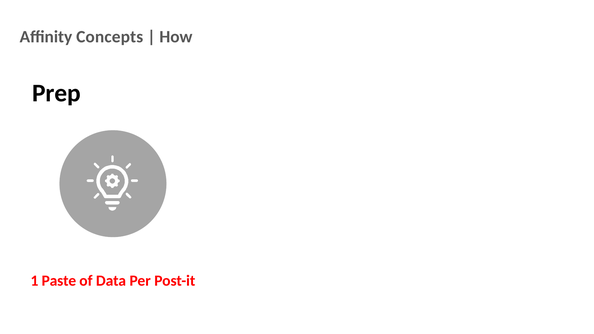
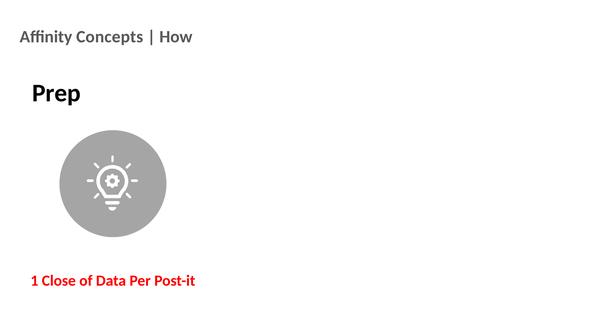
Paste: Paste -> Close (59, 281)
